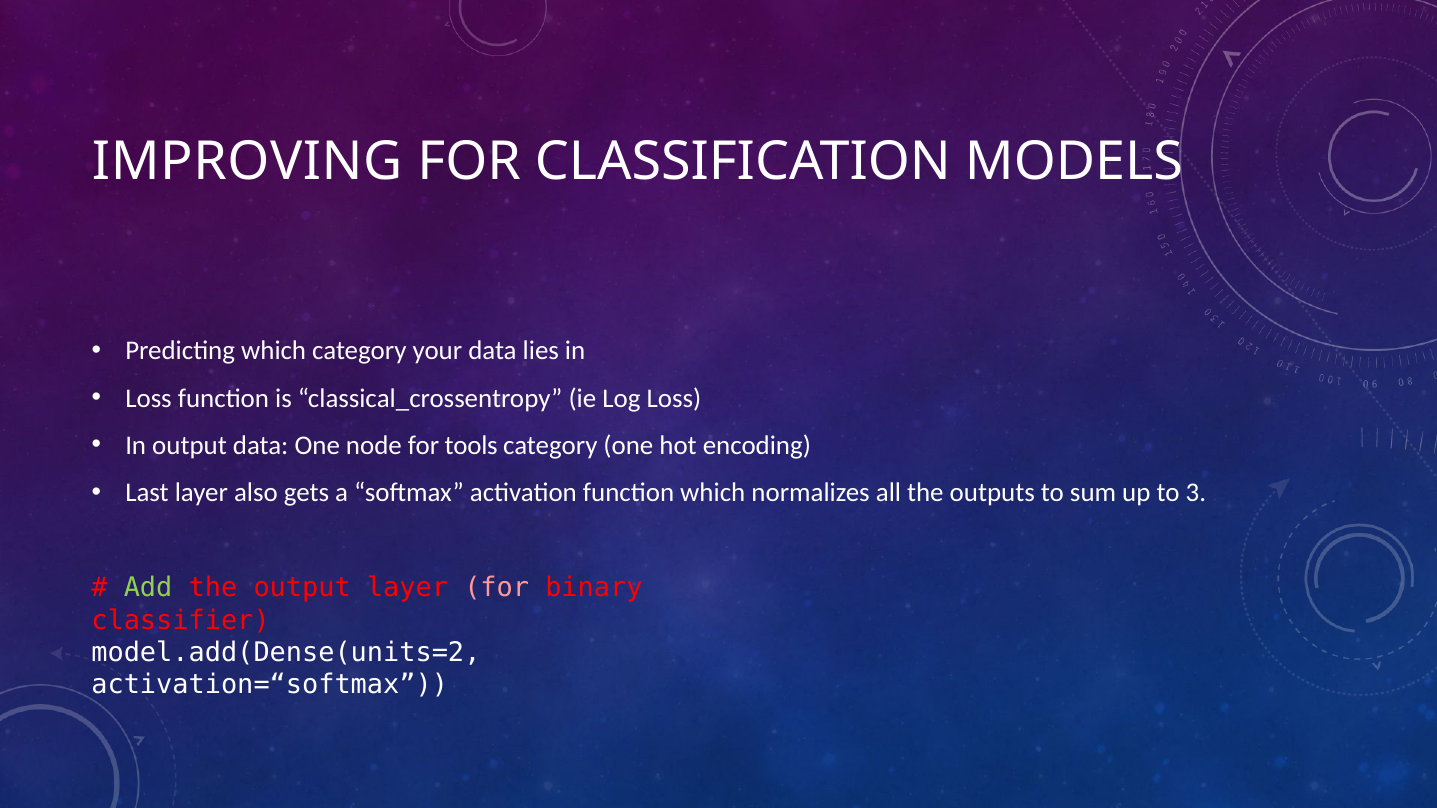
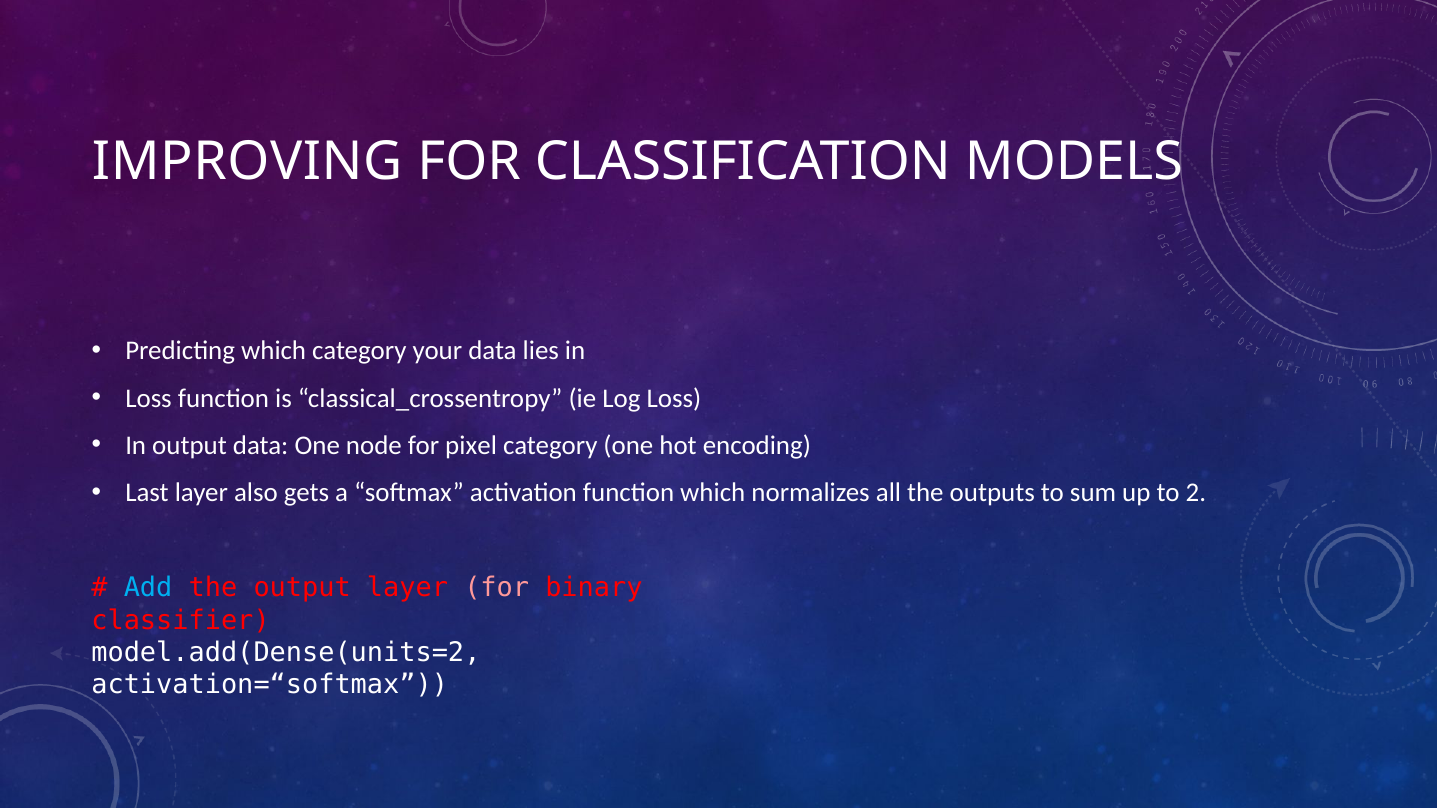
tools: tools -> pixel (471, 446)
3: 3 -> 2 (1196, 493)
Add colour: light green -> light blue (148, 588)
